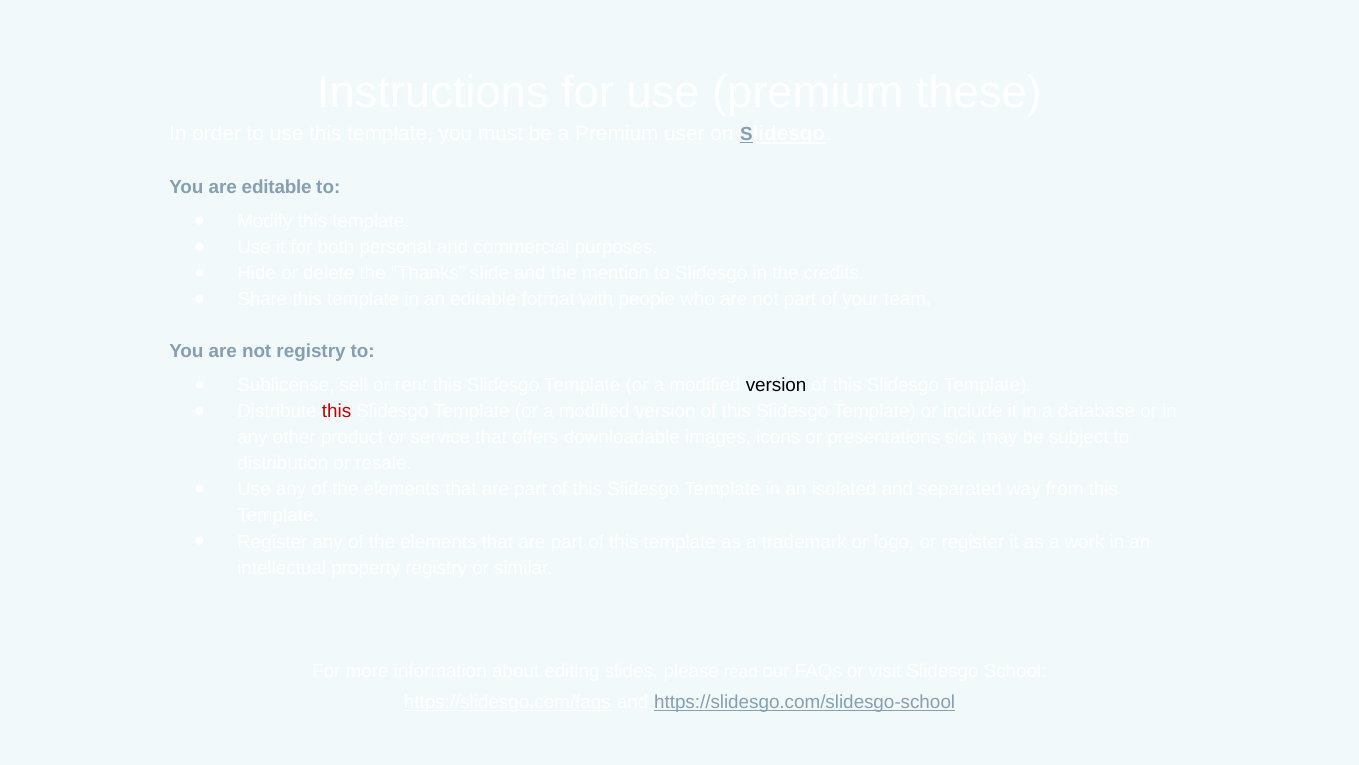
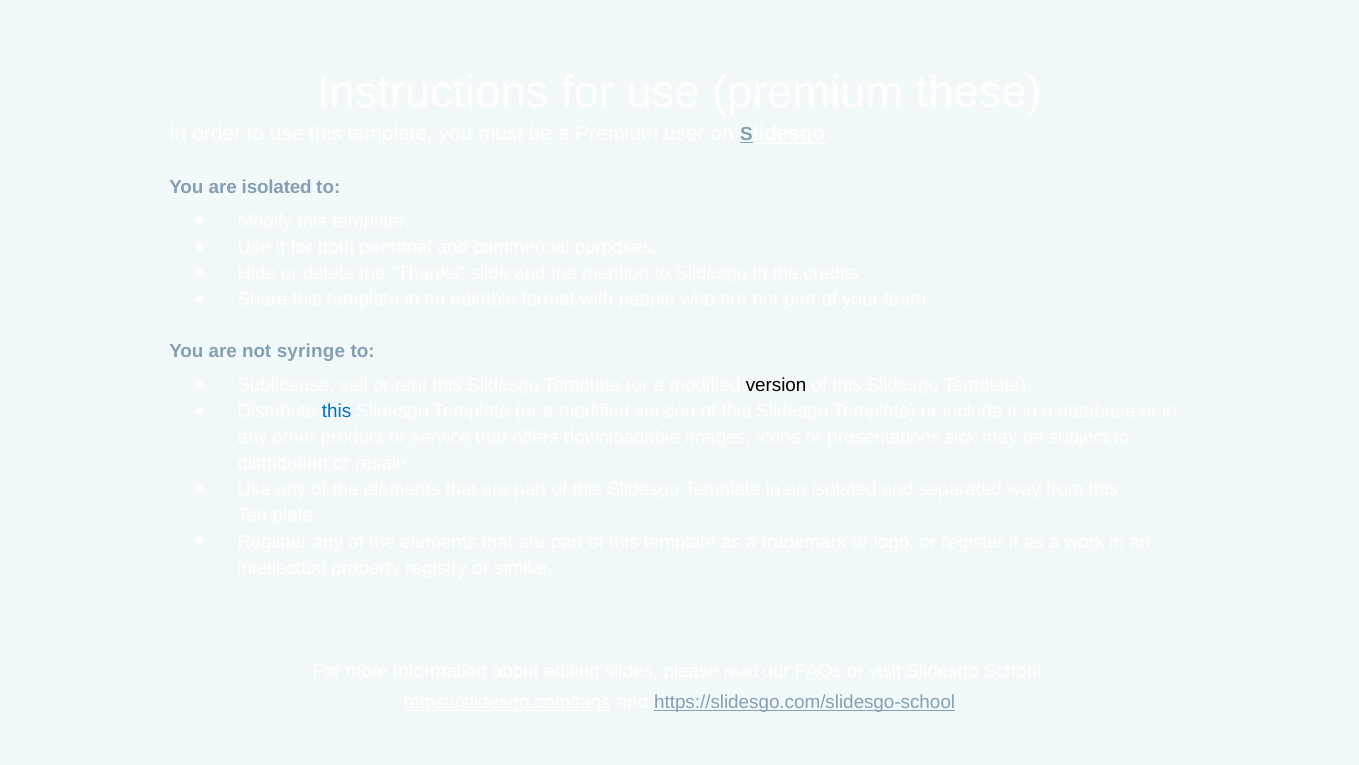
are editable: editable -> isolated (277, 187)
not registry: registry -> syringe (311, 351)
this colour: red -> blue (337, 411)
